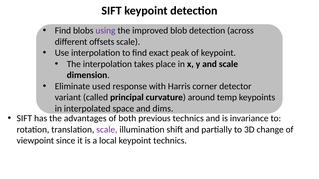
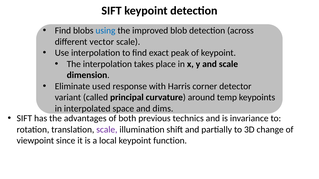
using colour: purple -> blue (105, 31)
offsets: offsets -> vector (102, 42)
keypoint technics: technics -> function (170, 141)
